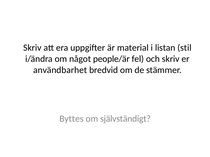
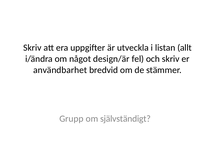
material: material -> utveckla (133, 48)
stil: stil -> allt (185, 48)
people/är: people/är -> design/är (111, 59)
Byttes: Byttes -> Grupp (71, 119)
